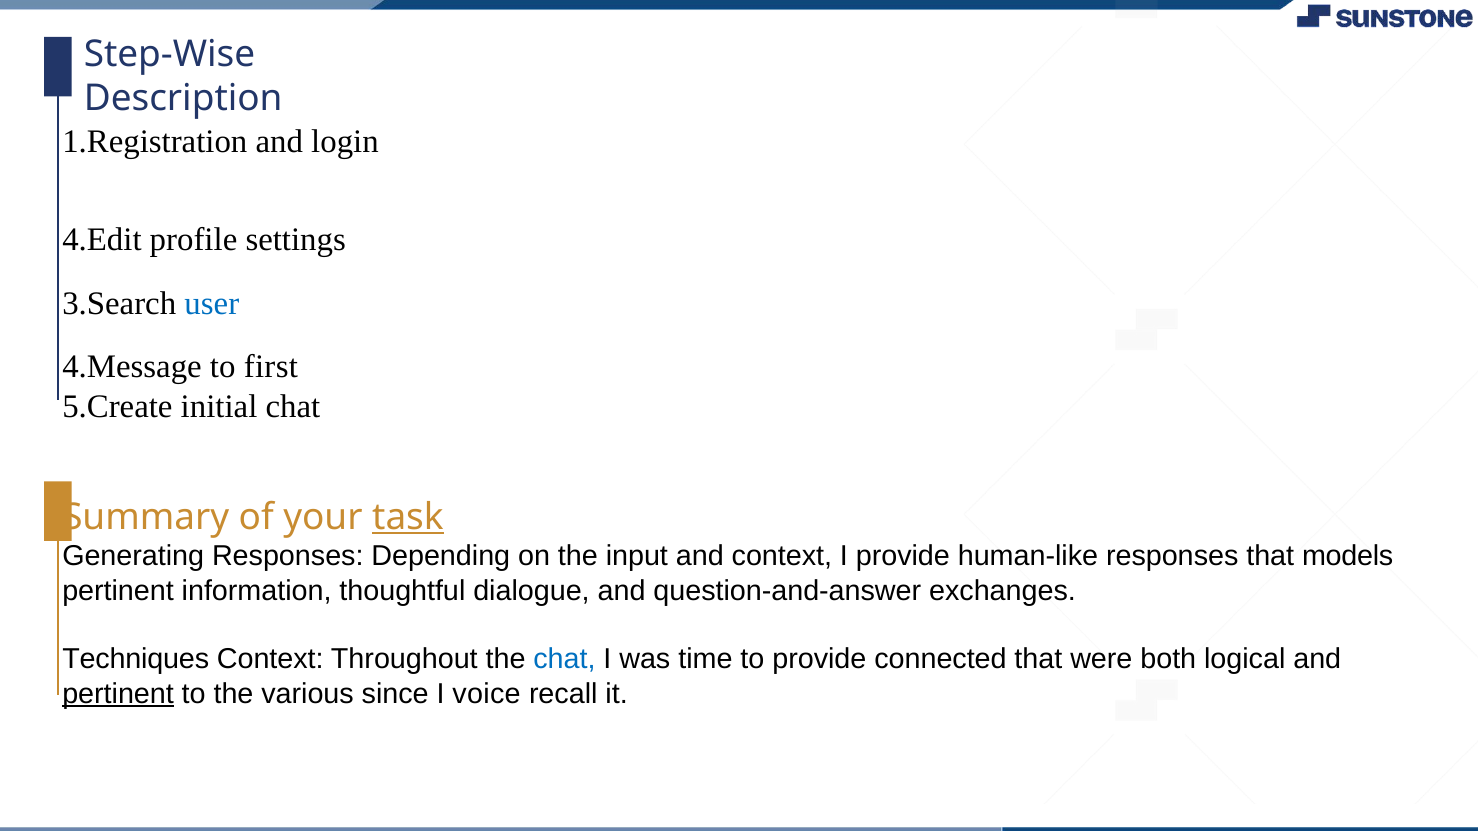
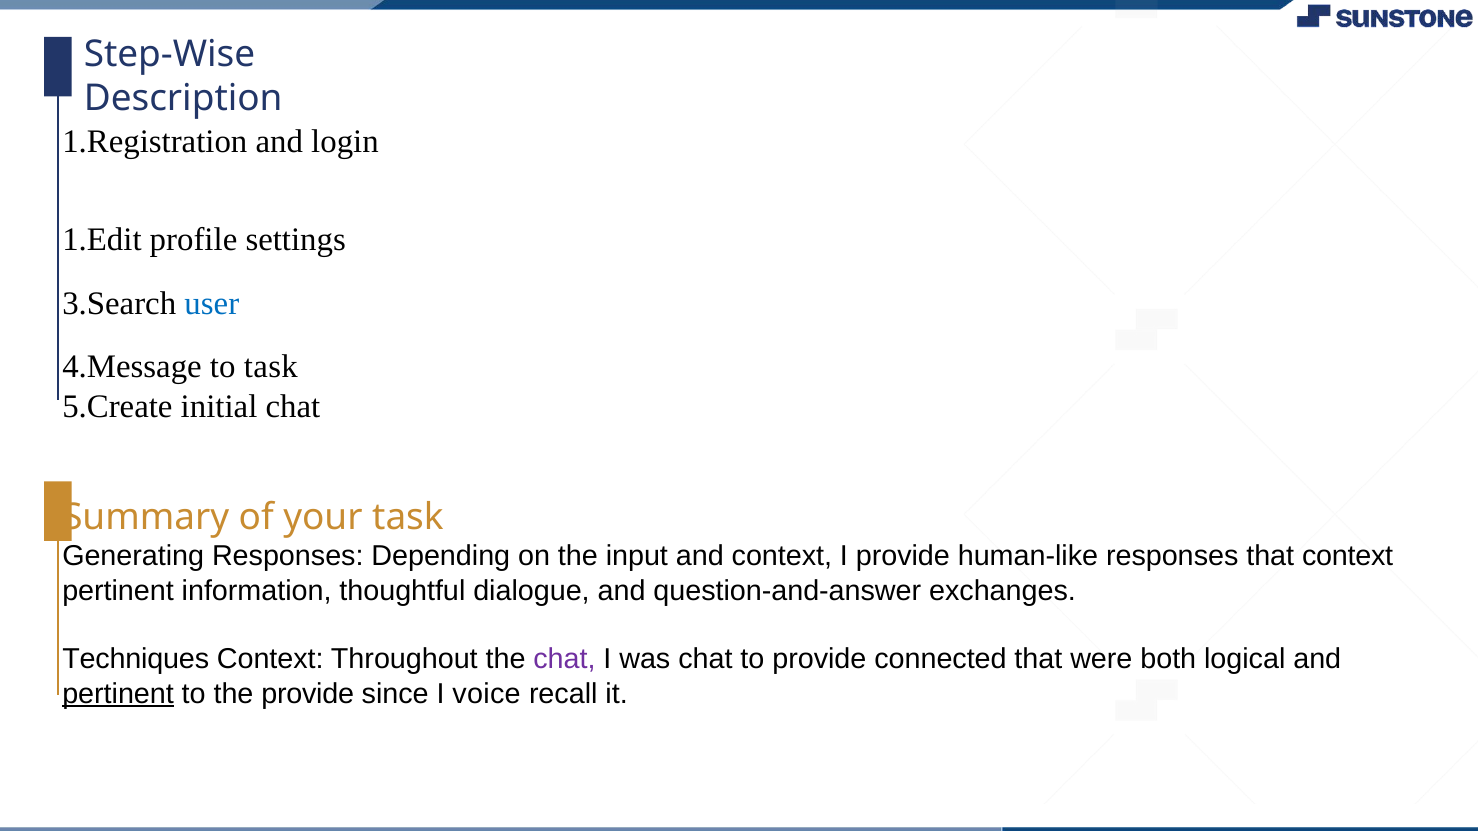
4.Edit: 4.Edit -> 1.Edit (102, 240)
to first: first -> task (271, 367)
task underline: present -> none (408, 518)
that models: models -> context (1348, 556)
chat colour: blue -> purple (564, 660)
was time: time -> chat (705, 660)
the various: various -> provide (308, 694)
